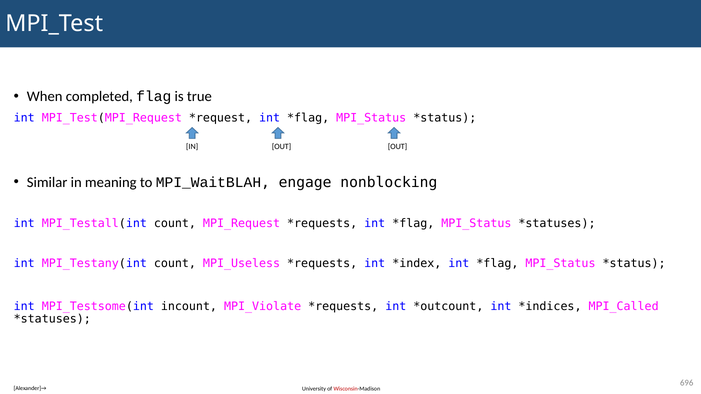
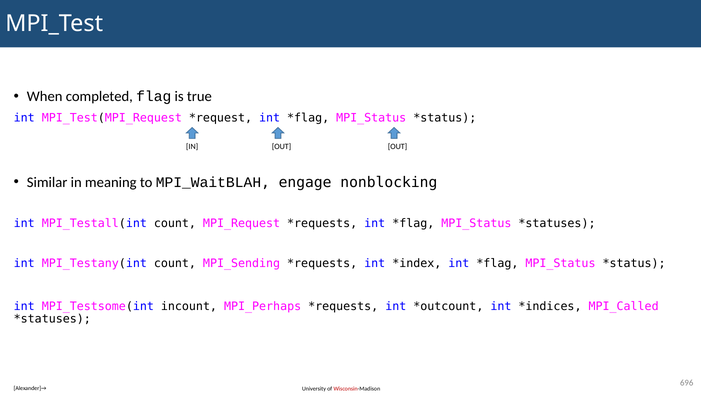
MPI_Useless: MPI_Useless -> MPI_Sending (242, 264)
MPI_Violate: MPI_Violate -> MPI_Perhaps (263, 307)
